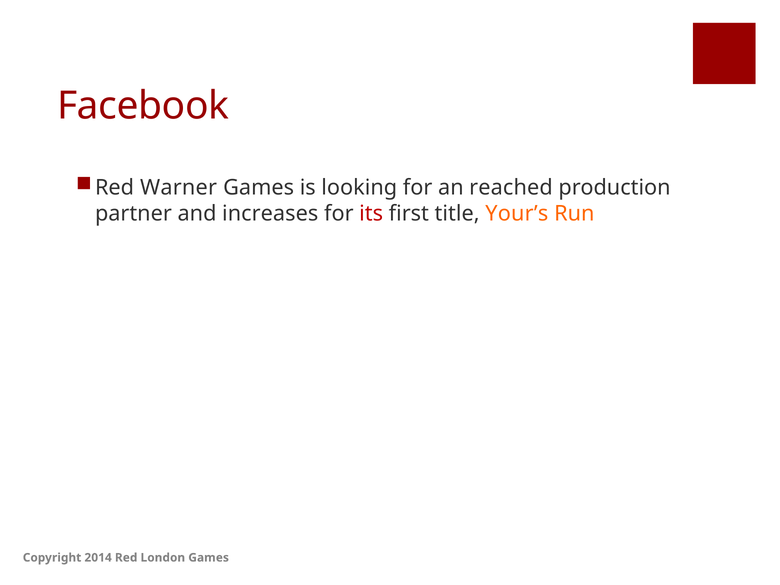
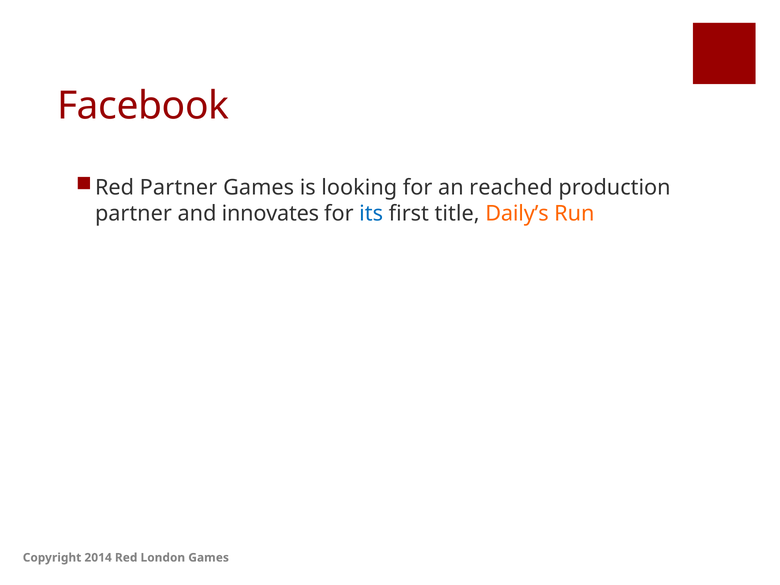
Red Warner: Warner -> Partner (179, 187)
increases: increases -> innovates (270, 213)
its colour: red -> blue (371, 213)
Your’s: Your’s -> Daily’s (517, 213)
